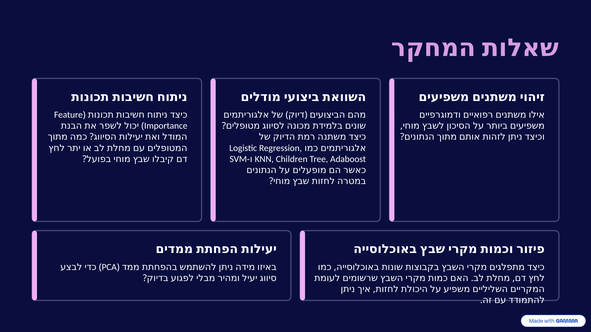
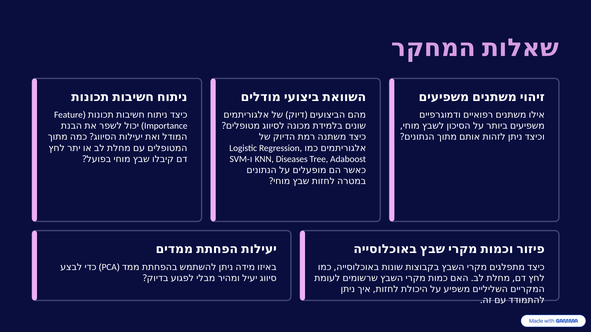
Children: Children -> Diseases (292, 159)
